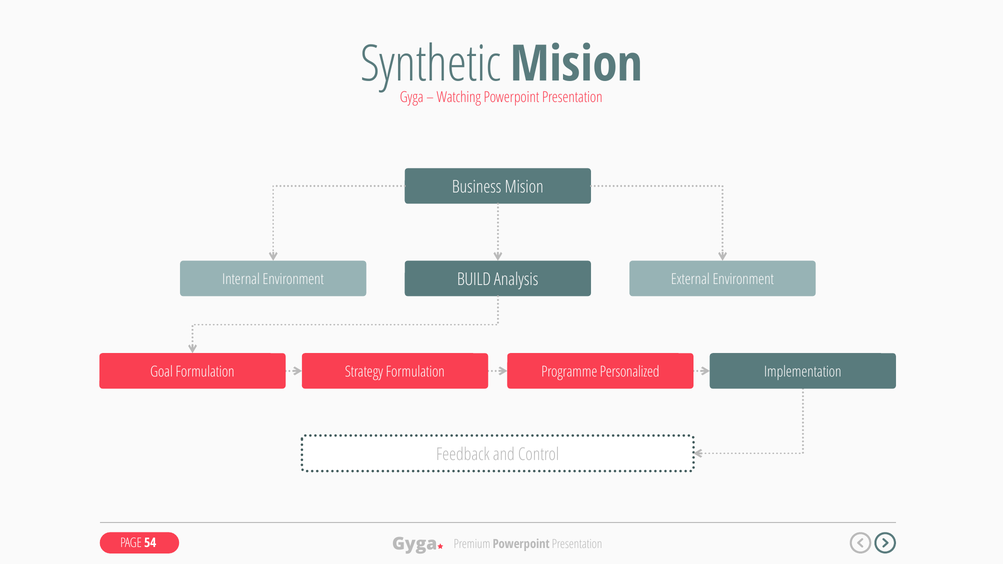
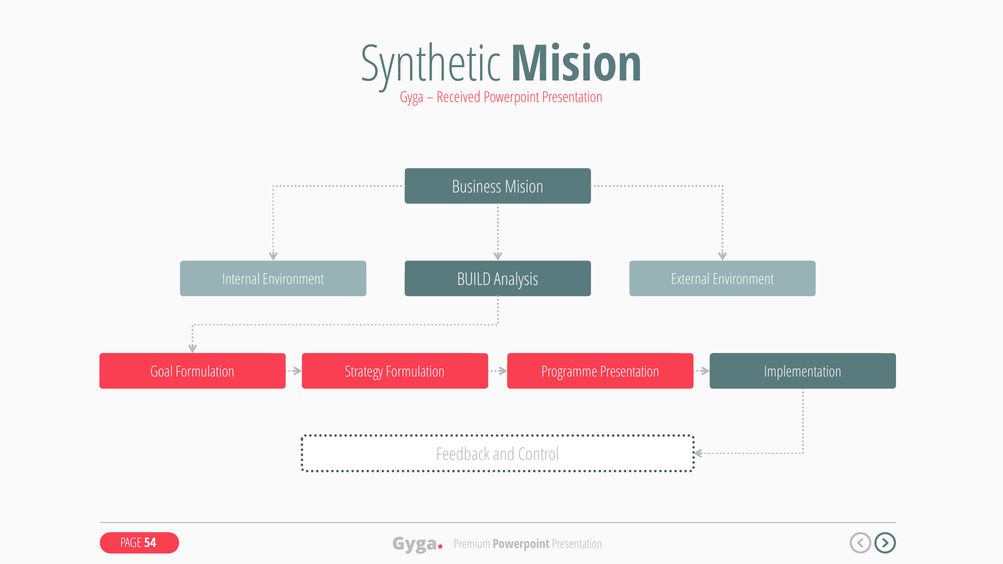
Watching: Watching -> Received (459, 97)
Programme Personalized: Personalized -> Presentation (630, 372)
